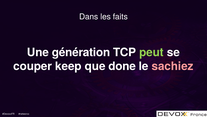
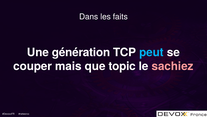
peut colour: light green -> light blue (151, 52)
keep: keep -> mais (68, 66)
done: done -> topic (122, 66)
